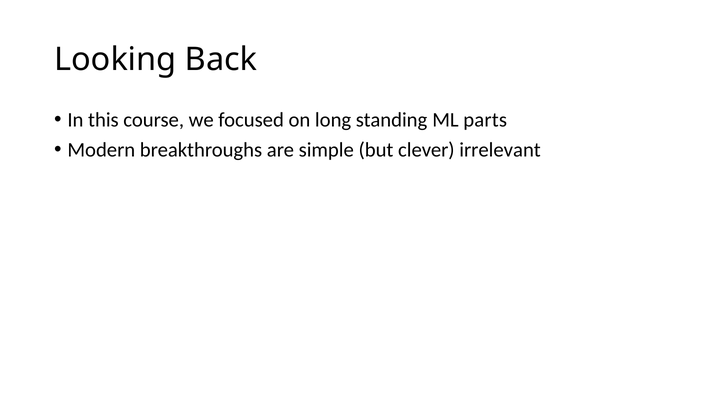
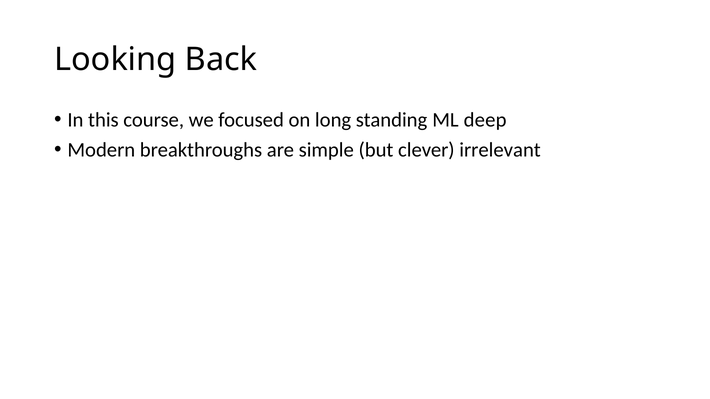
parts: parts -> deep (485, 120)
